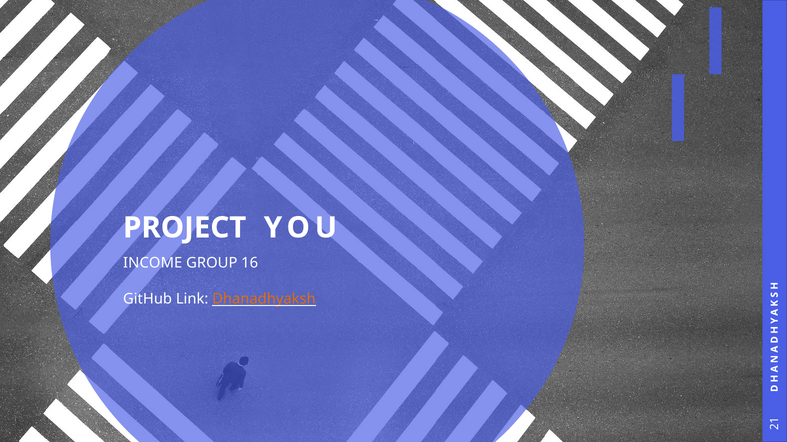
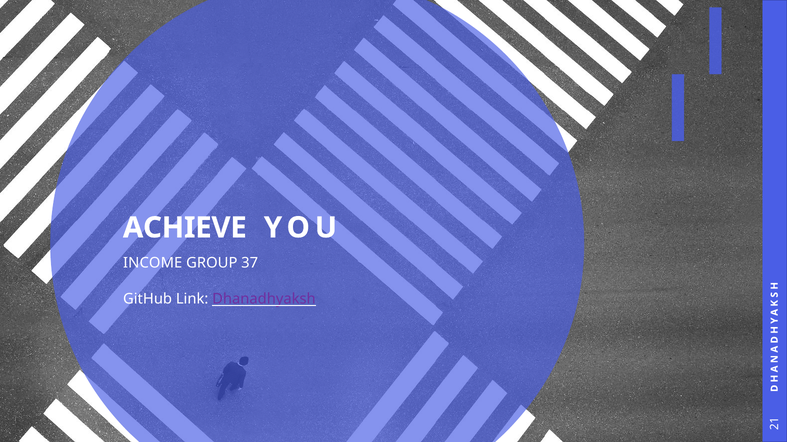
PROJECT: PROJECT -> ACHIEVE (185, 228)
16: 16 -> 37 (250, 263)
Dhanadhyaksh colour: orange -> purple (264, 299)
